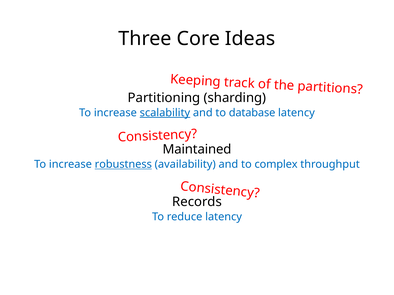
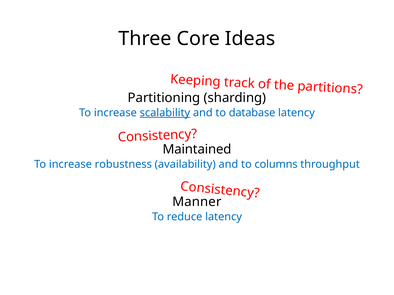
robustness underline: present -> none (123, 165)
complex: complex -> columns (276, 165)
Records: Records -> Manner (197, 202)
